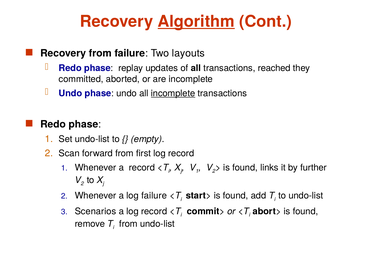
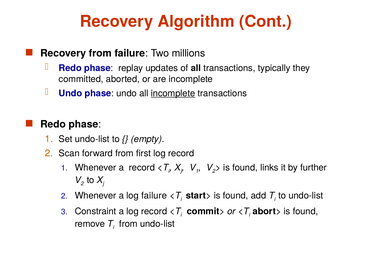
Algorithm underline: present -> none (196, 22)
layouts: layouts -> millions (188, 53)
reached: reached -> typically (274, 68)
Scenarios: Scenarios -> Constraint (96, 212)
